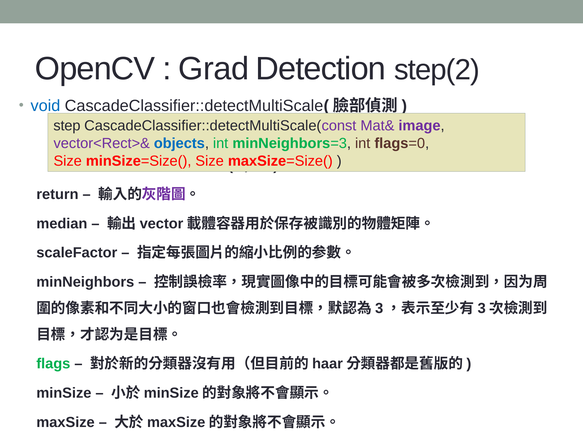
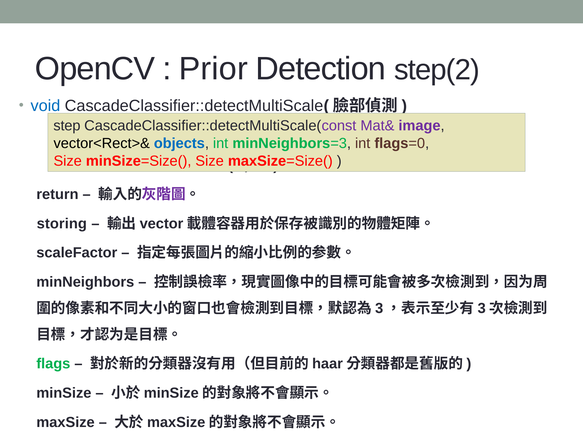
Grad: Grad -> Prior (213, 69)
vector<Rect>& colour: purple -> black (102, 143)
median: median -> storing (62, 223)
